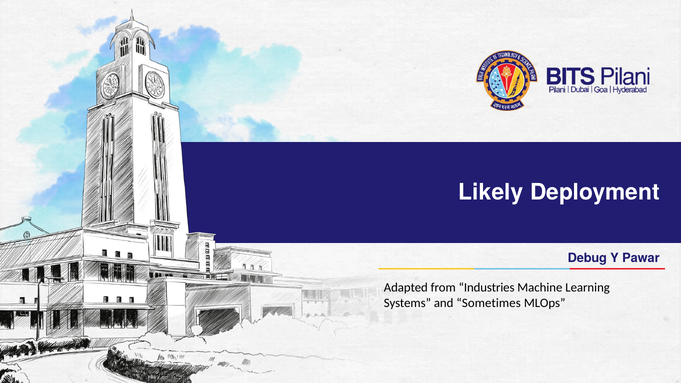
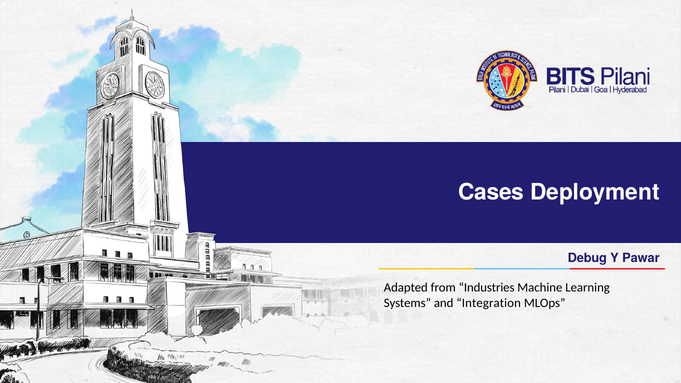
Likely: Likely -> Cases (491, 192)
Sometimes: Sometimes -> Integration (489, 303)
